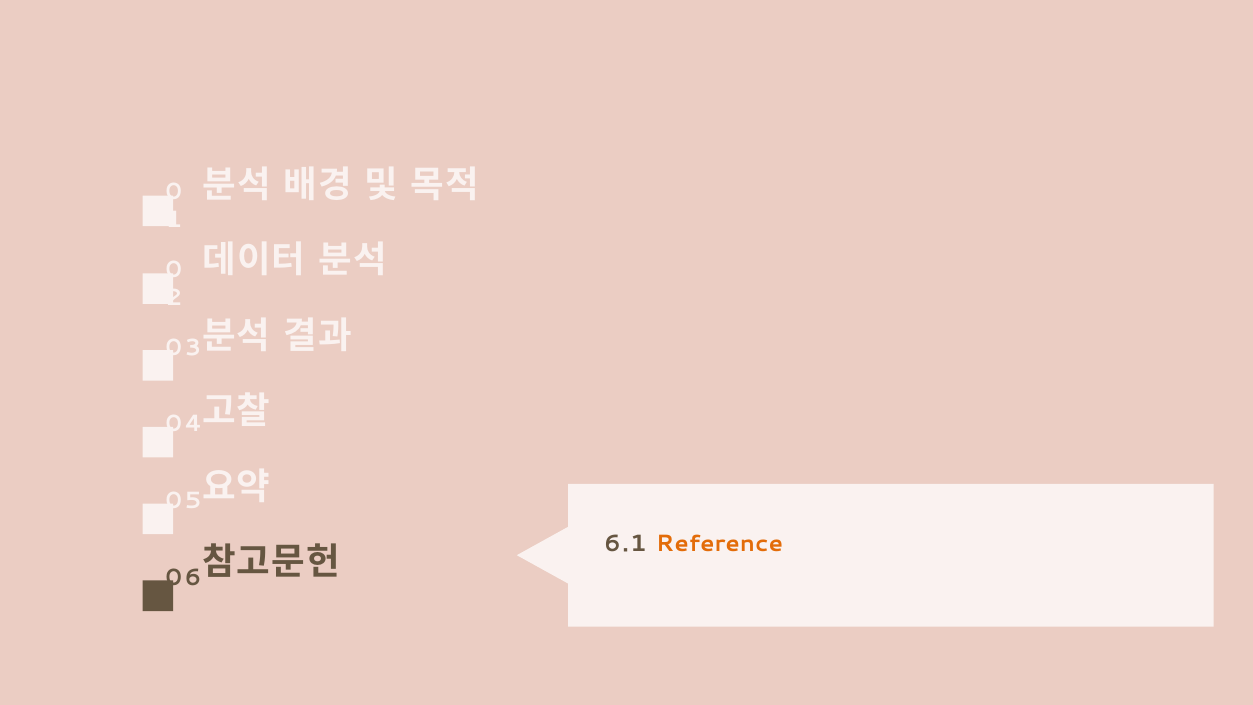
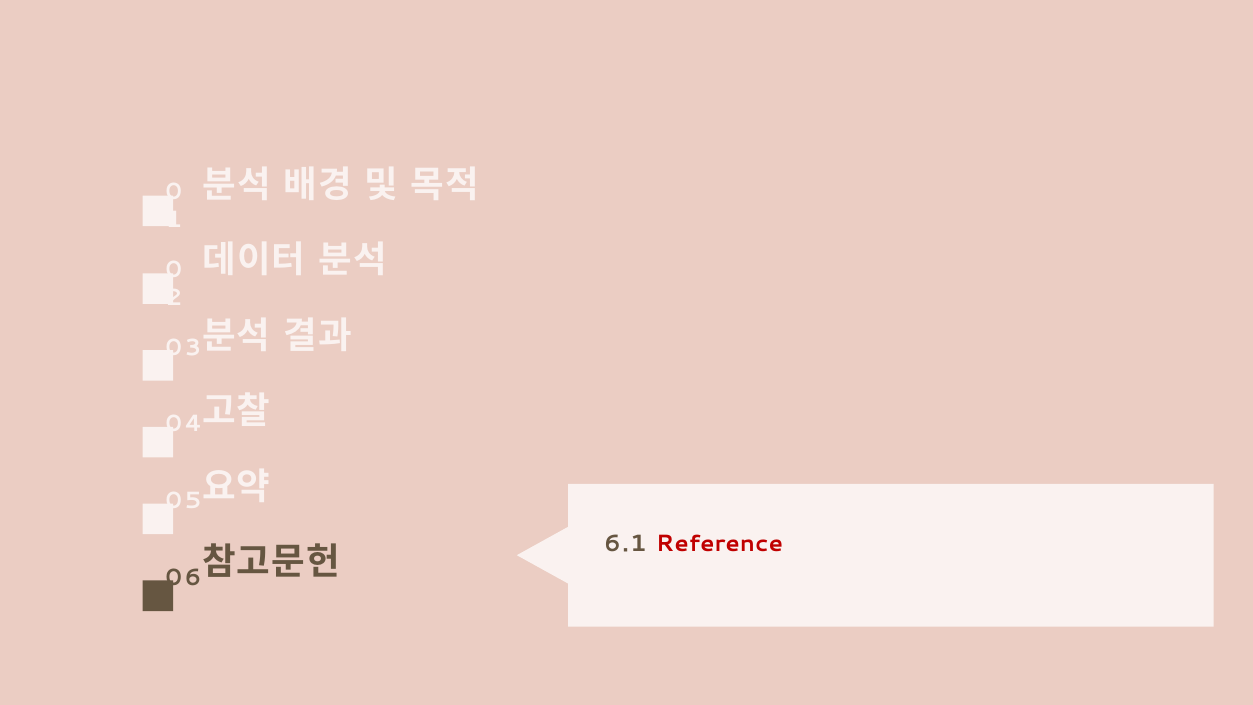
Reference colour: orange -> red (719, 544)
